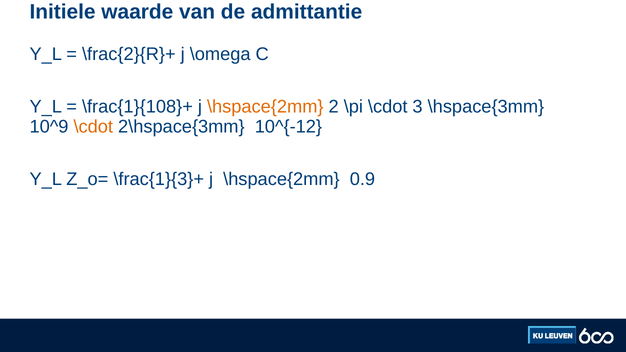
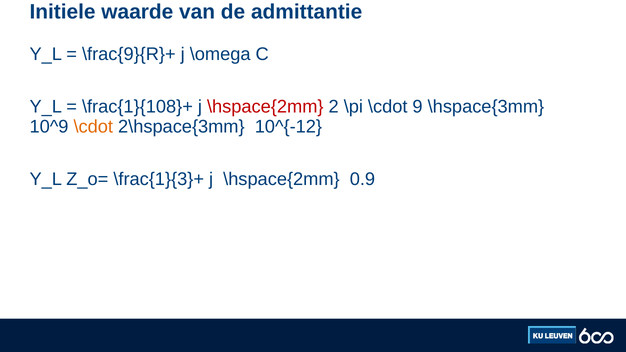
\frac{2}{R}+: \frac{2}{R}+ -> \frac{9}{R}+ (129, 54)
\hspace{2mm colour: orange -> red (265, 107)
3: 3 -> 9 (418, 107)
